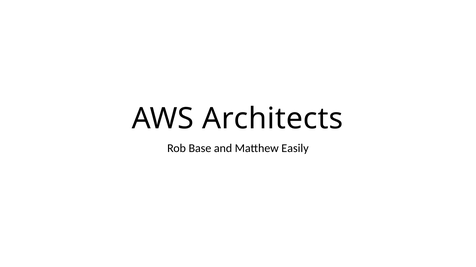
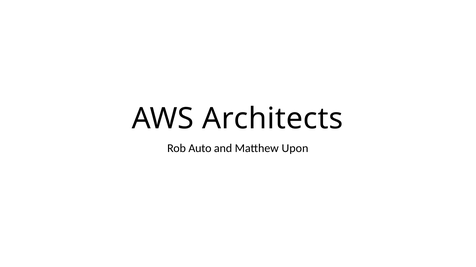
Base: Base -> Auto (200, 149)
Easily: Easily -> Upon (295, 149)
